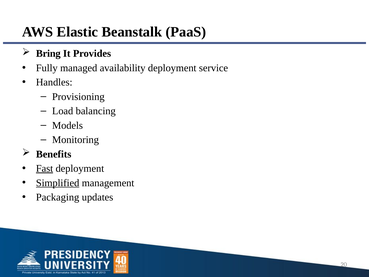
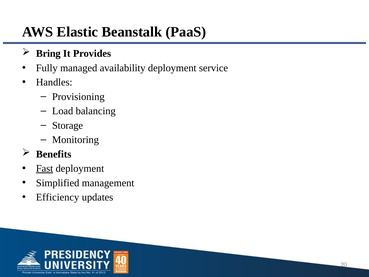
Models: Models -> Storage (68, 125)
Simplified underline: present -> none (58, 183)
Packaging: Packaging -> Efficiency (58, 197)
